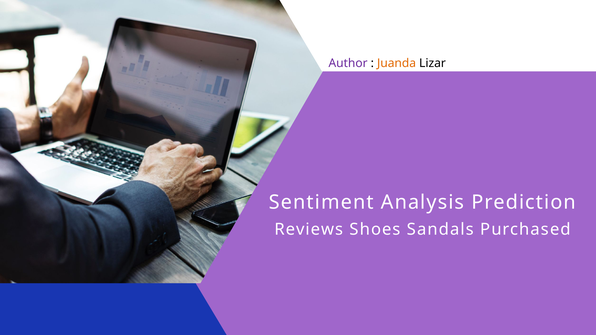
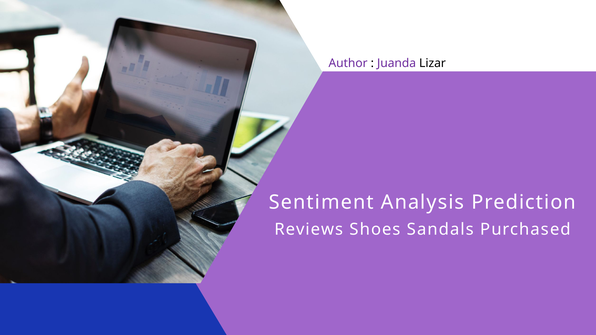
Juanda colour: orange -> purple (397, 63)
